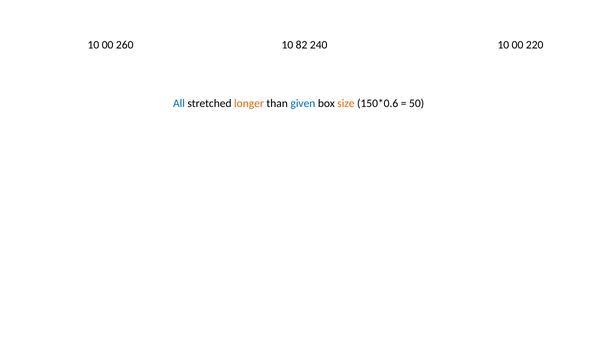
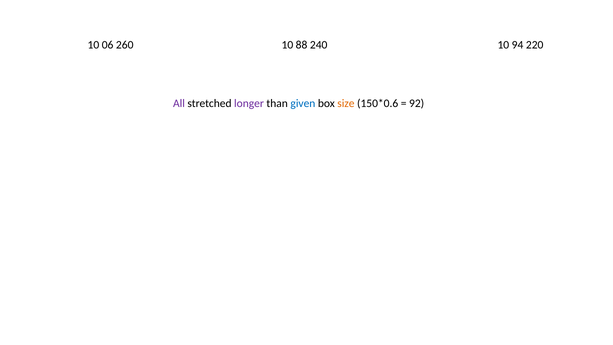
00: 00 -> 06 (108, 45)
82: 82 -> 88 (302, 45)
240 10 00: 00 -> 94 (518, 45)
All colour: blue -> purple (179, 103)
longer colour: orange -> purple (249, 103)
50: 50 -> 92 (417, 103)
